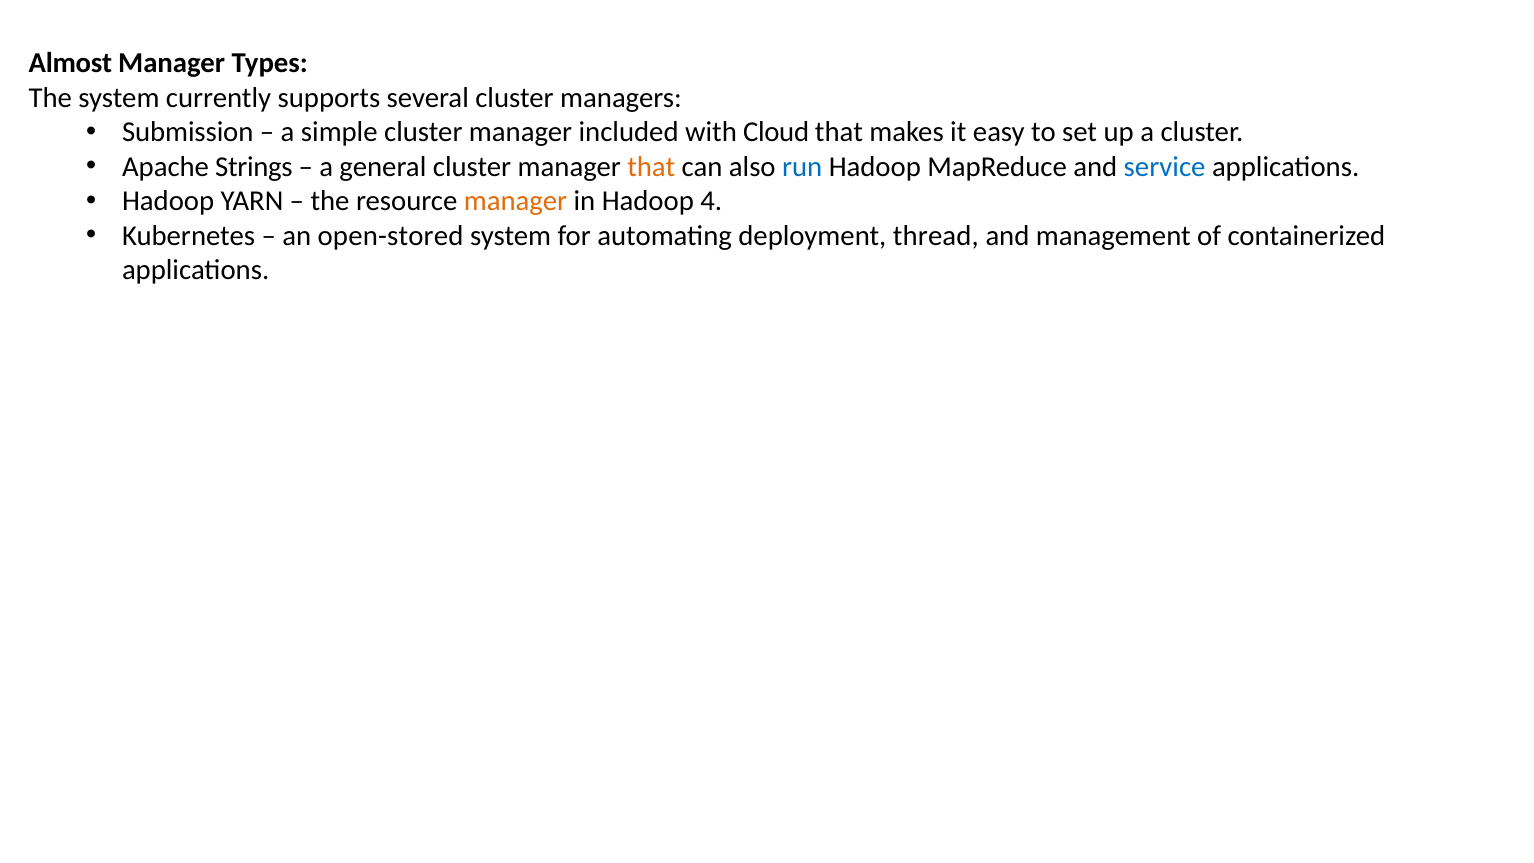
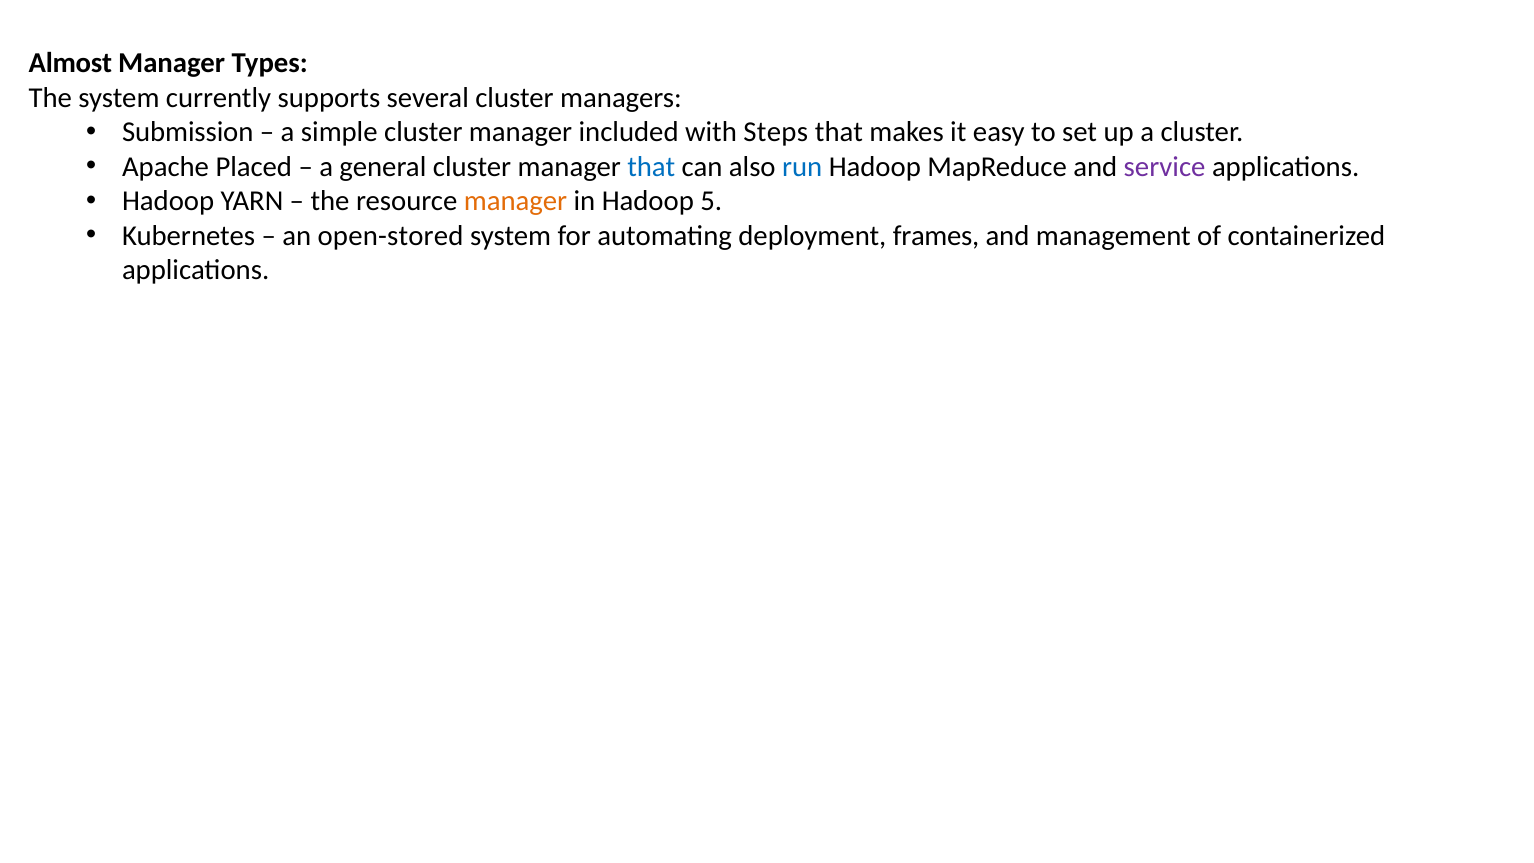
Cloud: Cloud -> Steps (776, 132)
Strings: Strings -> Placed (254, 167)
that colour: orange -> blue (651, 167)
service colour: blue -> purple (1165, 167)
4: 4 -> 5 (711, 201)
thread: thread -> frames (936, 236)
